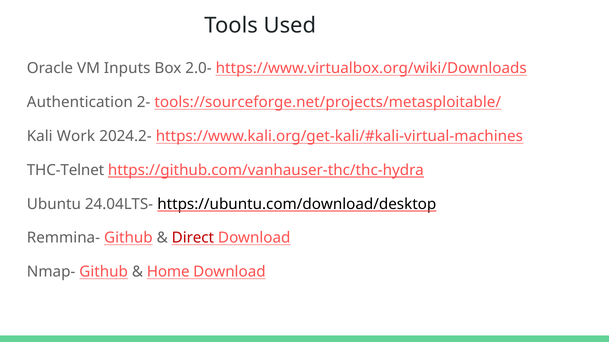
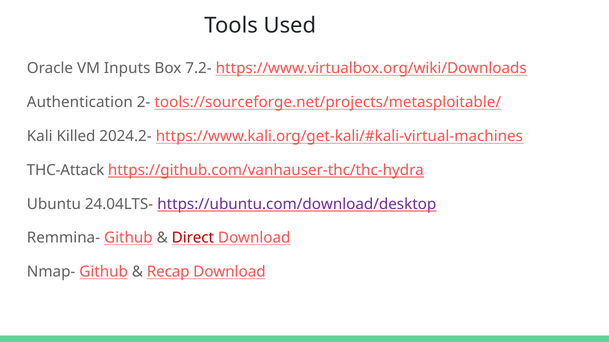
2.0-: 2.0- -> 7.2- (199, 69)
Work: Work -> Killed (76, 136)
THC-Telnet: THC-Telnet -> THC-Attack (65, 170)
https://ubuntu.com/download/desktop colour: black -> purple (297, 204)
Home: Home -> Recap (168, 272)
